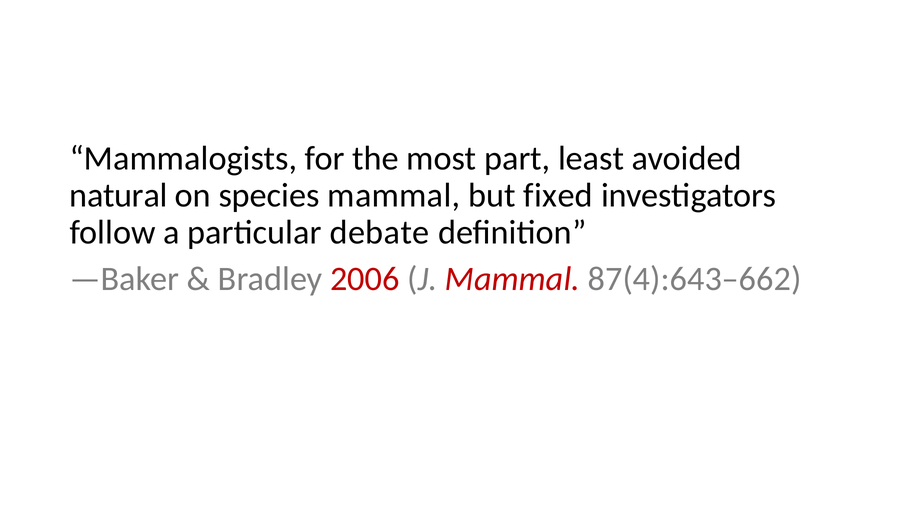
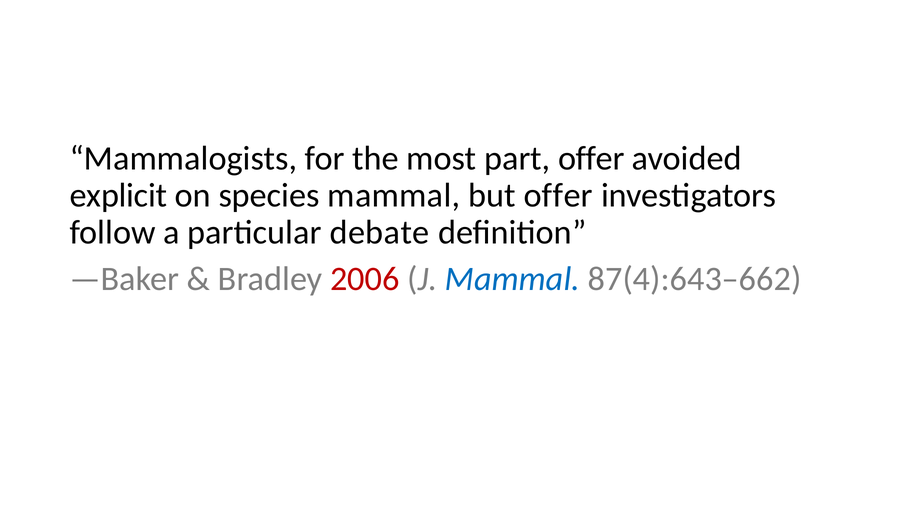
part least: least -> offer (591, 159)
natural: natural -> explicit (118, 196)
but fixed: fixed -> offer (558, 196)
Mammal colour: red -> blue (512, 279)
